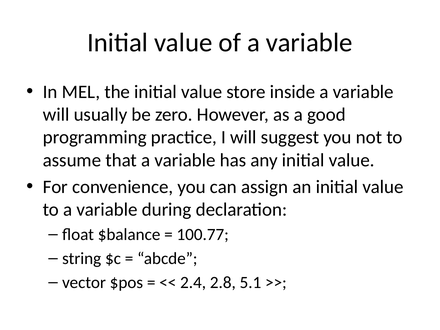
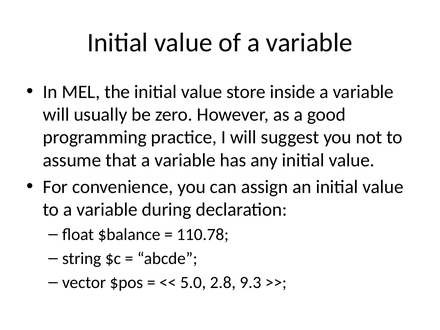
100.77: 100.77 -> 110.78 (203, 234)
2.4: 2.4 -> 5.0 (193, 282)
5.1: 5.1 -> 9.3 (250, 282)
